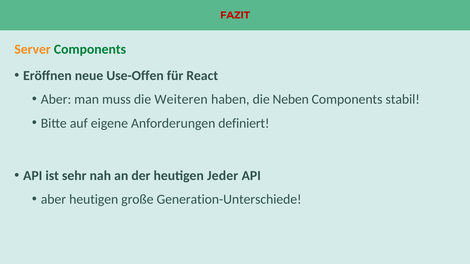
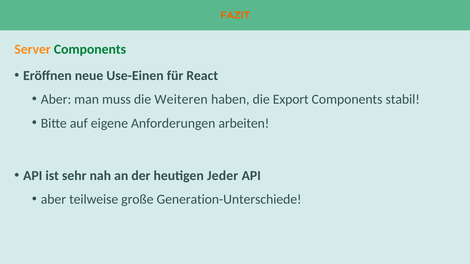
FAZIT colour: red -> orange (235, 15)
Use-Offen: Use-Offen -> Use-Einen (135, 76)
Neben: Neben -> Export (291, 100)
definiert: definiert -> arbeiten (244, 123)
aber heutigen: heutigen -> teilweise (94, 200)
